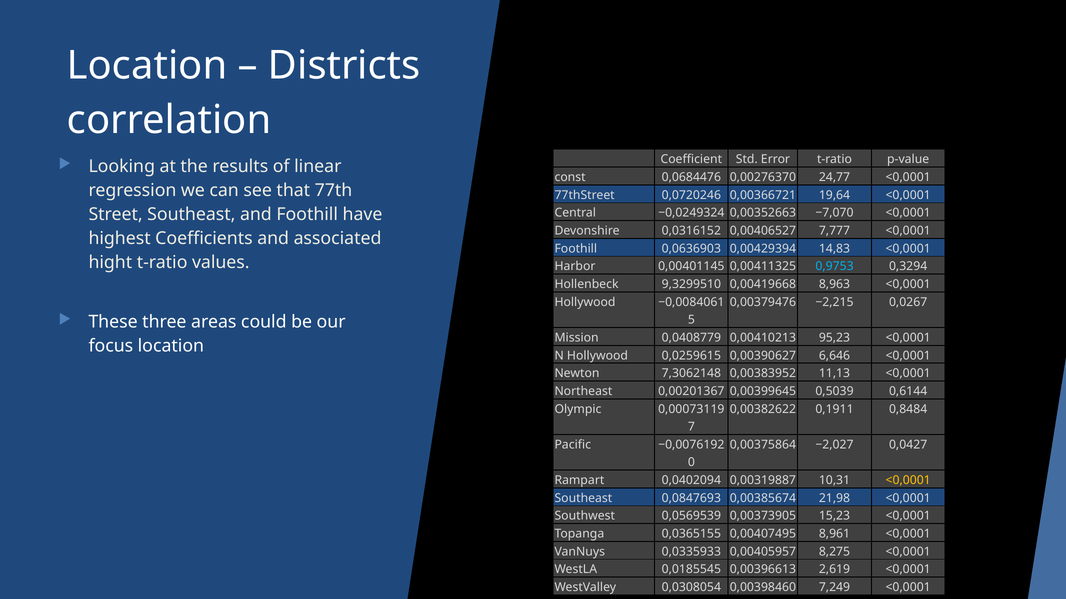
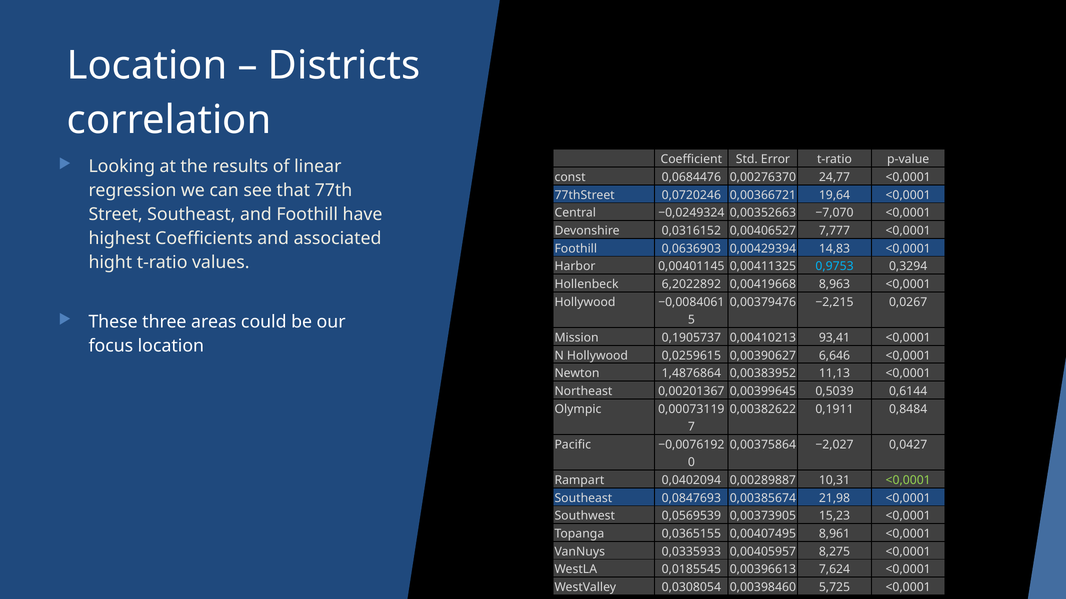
9,3299510: 9,3299510 -> 6,2022892 (691, 285)
0,0408779: 0,0408779 -> 0,1905737 (691, 338)
95,23: 95,23 -> 93,41 (834, 338)
7,3062148: 7,3062148 -> 1,4876864 (691, 374)
0,00319887: 0,00319887 -> 0,00289887 (763, 481)
<0,0001 colour: yellow -> light green (908, 481)
2,619: 2,619 -> 7,624 (834, 570)
7,249: 7,249 -> 5,725 (834, 588)
